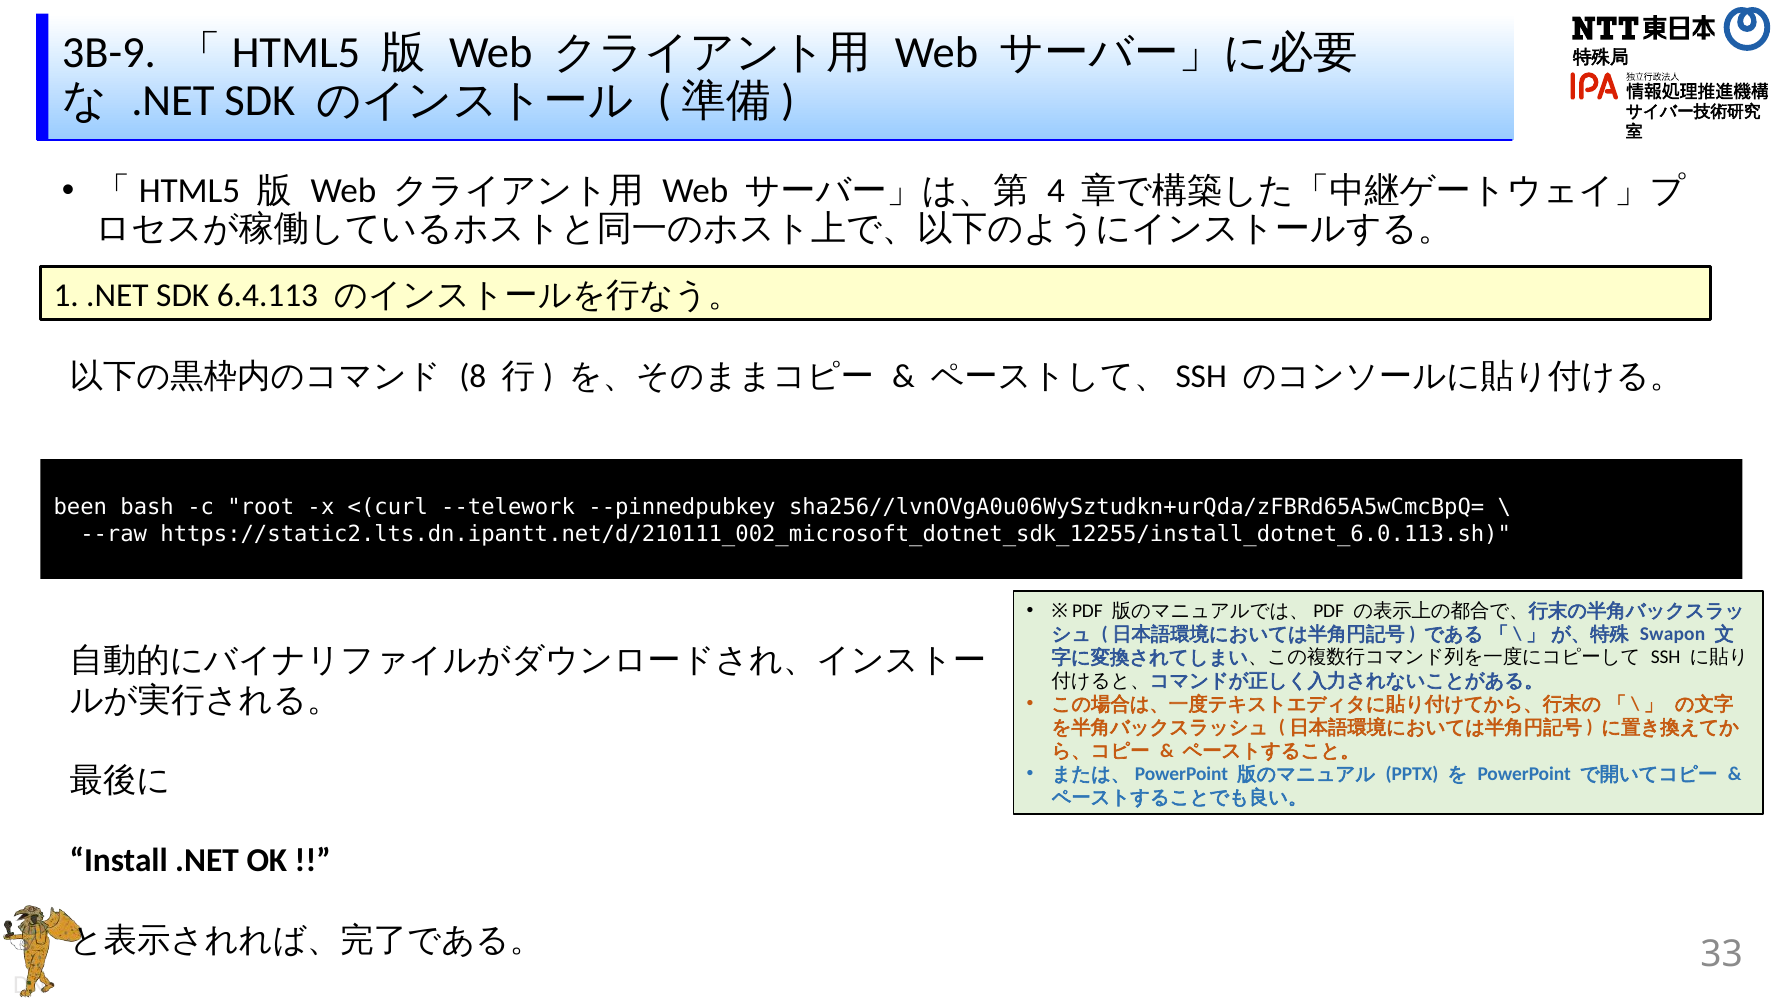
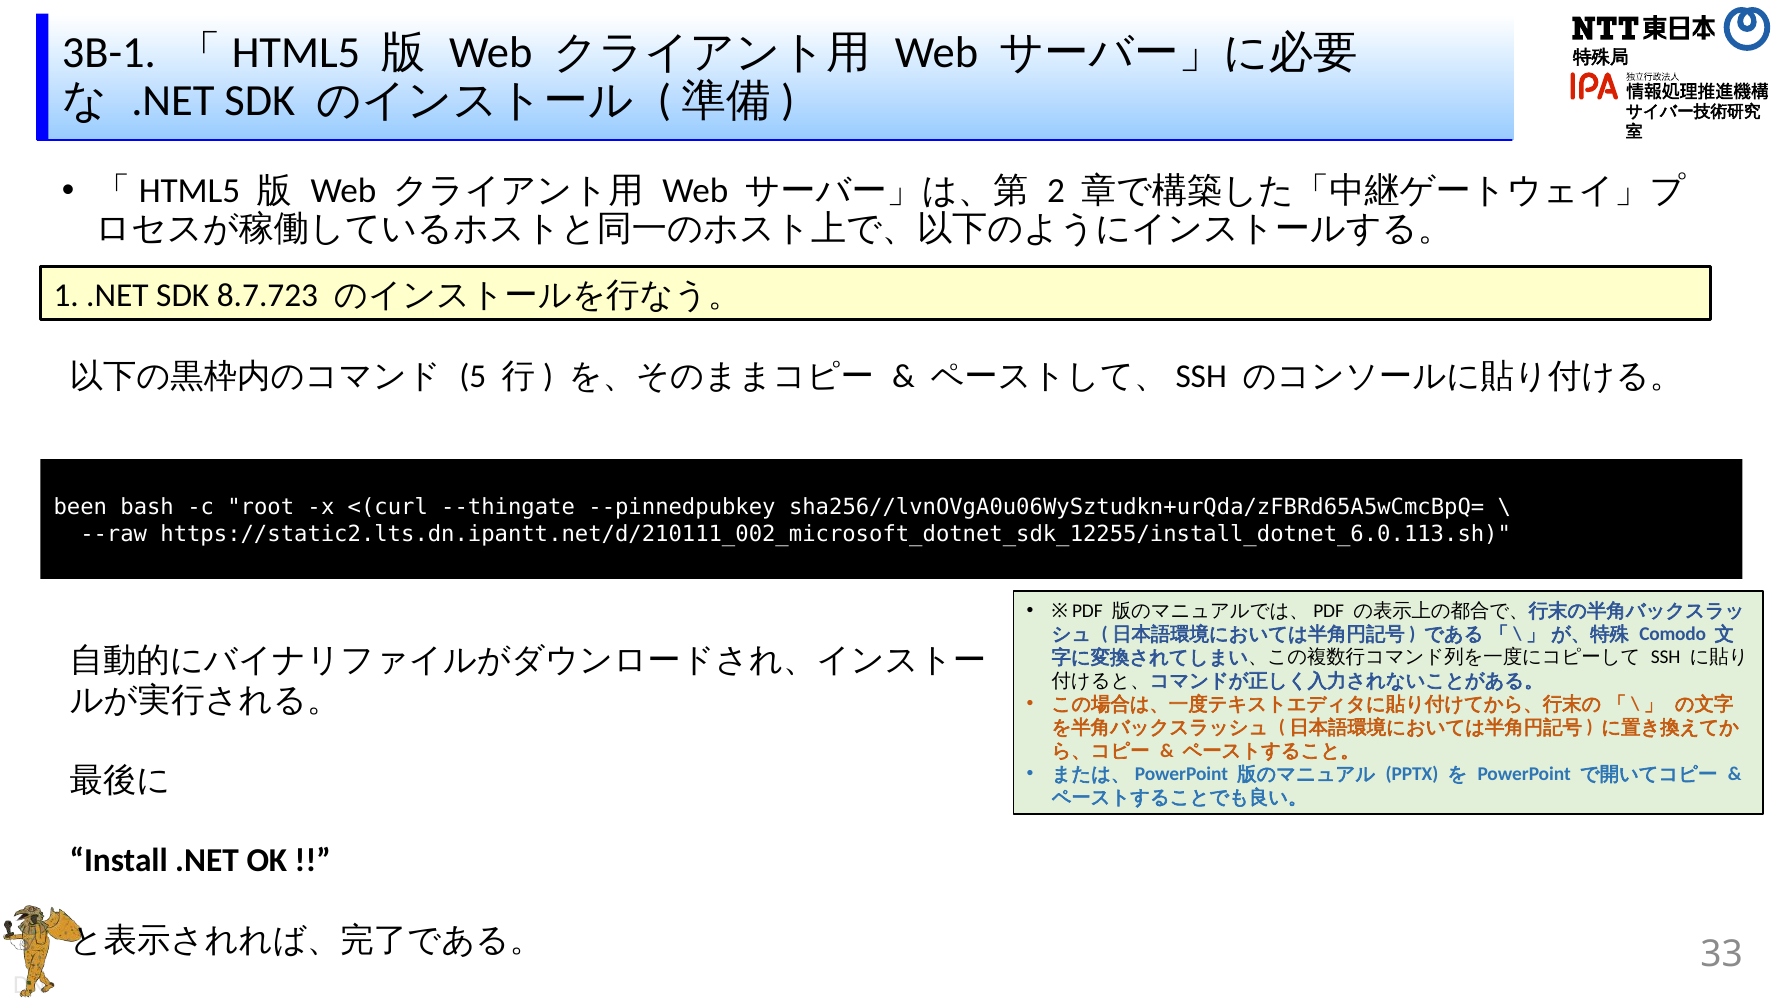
3B-9: 3B-9 -> 3B-1 (109, 53)
4: 4 -> 2 (1056, 191)
6.4.113: 6.4.113 -> 8.7.723 (267, 295)
8: 8 -> 5 (473, 376)
--telework: --telework -> --thingate (508, 507)
Swapon: Swapon -> Comodo (1673, 634)
